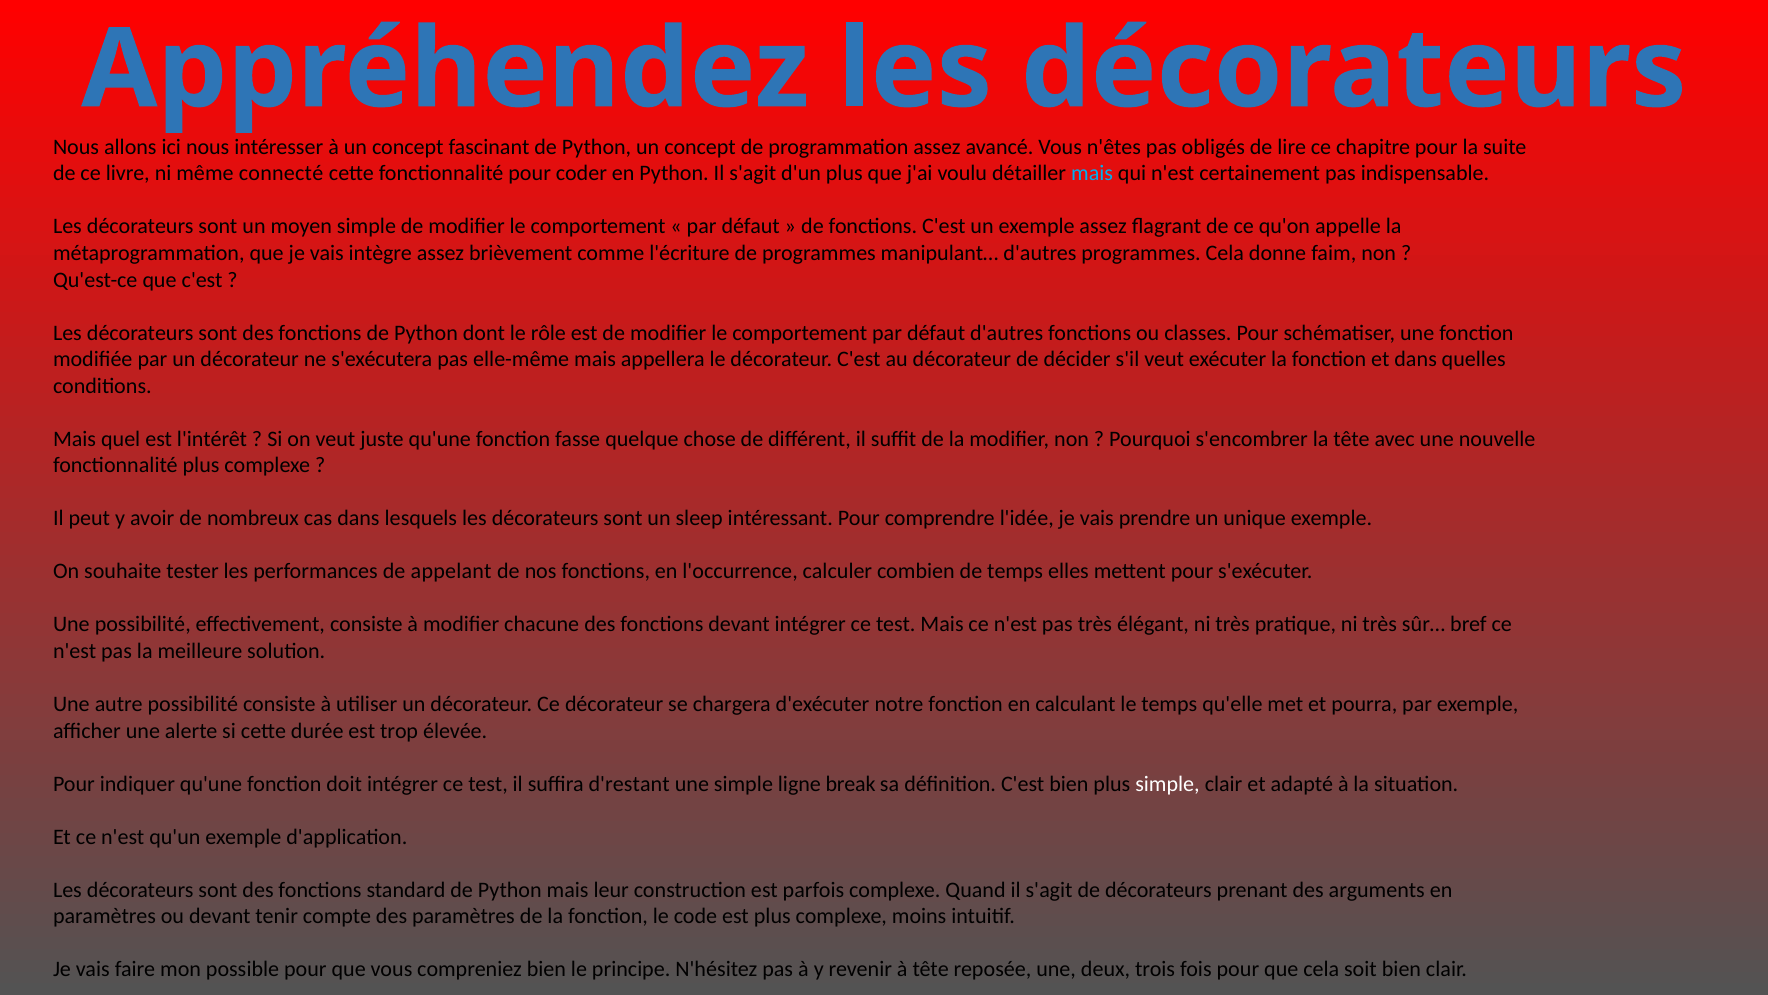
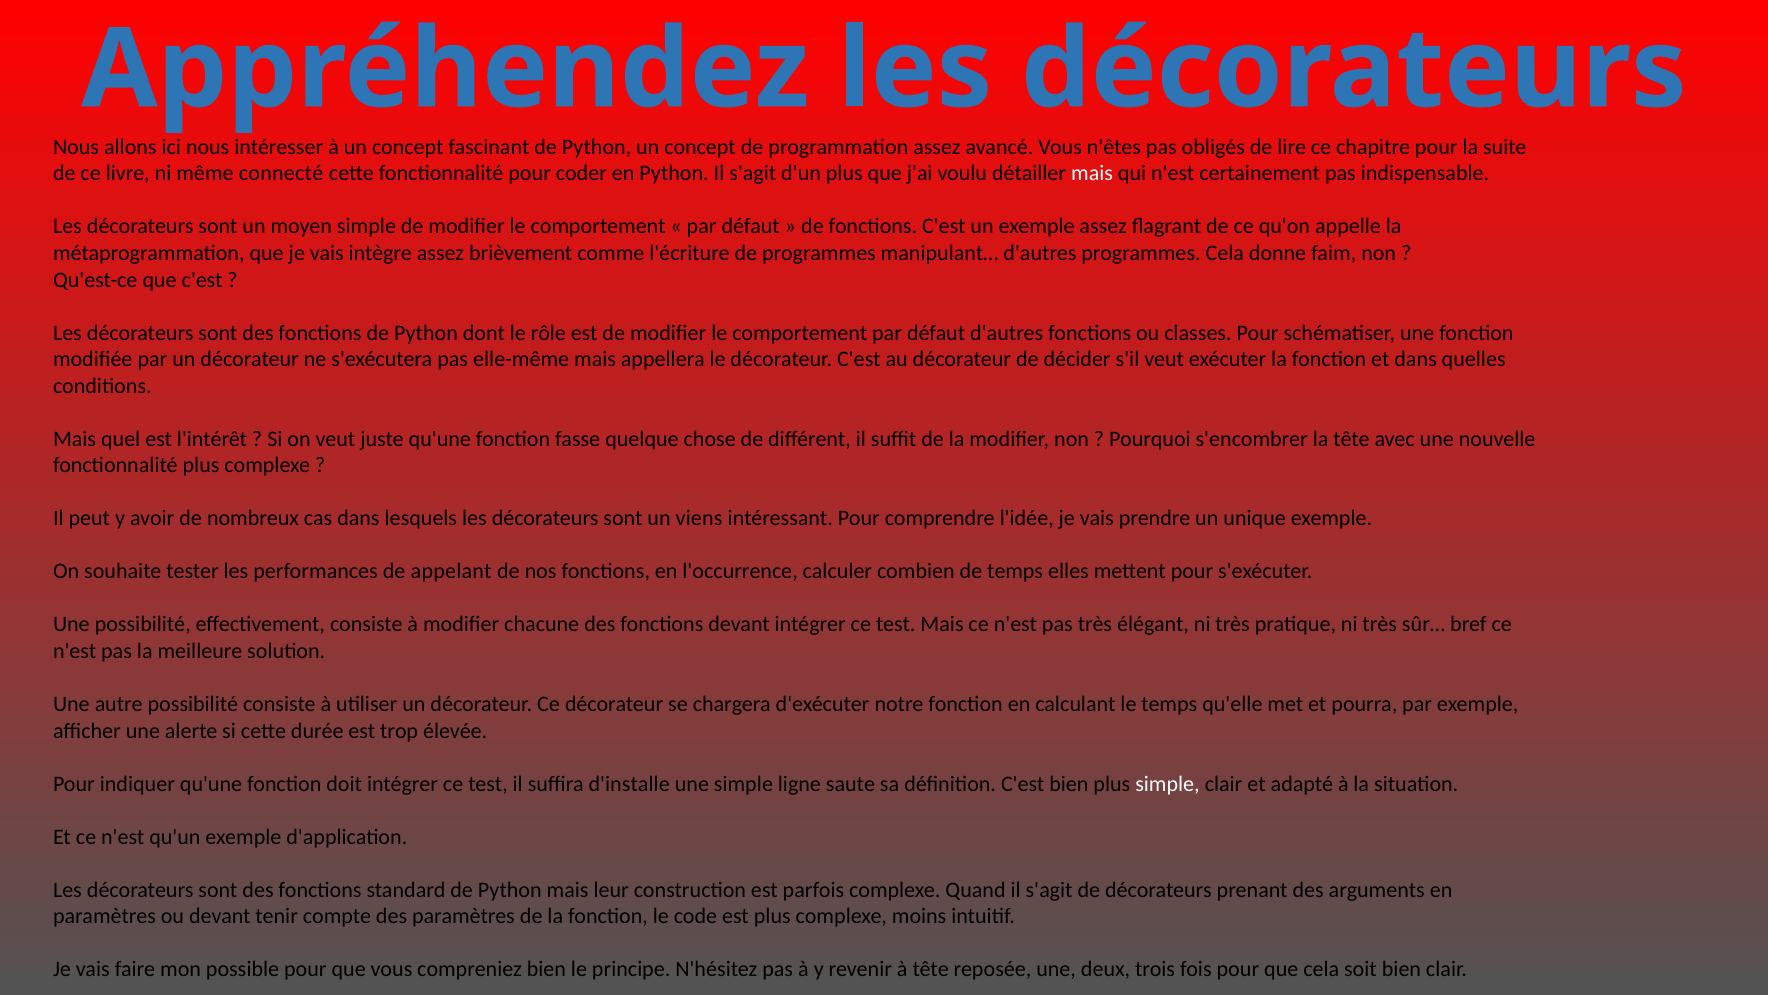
mais colour: light blue -> white (1092, 173)
sleep: sleep -> viens (699, 518)
d'restant: d'restant -> d'installe (629, 783)
break: break -> saute (850, 783)
